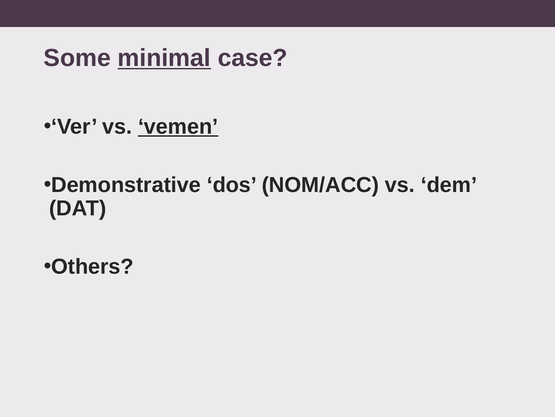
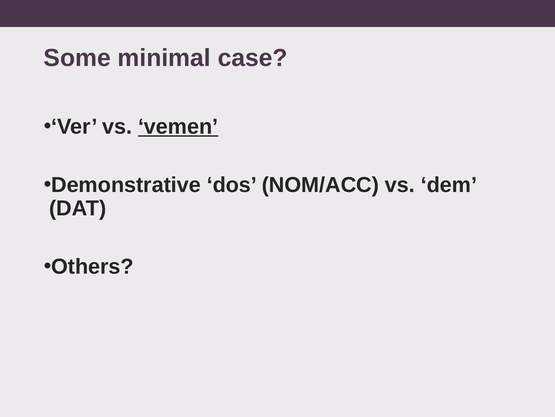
minimal underline: present -> none (164, 58)
